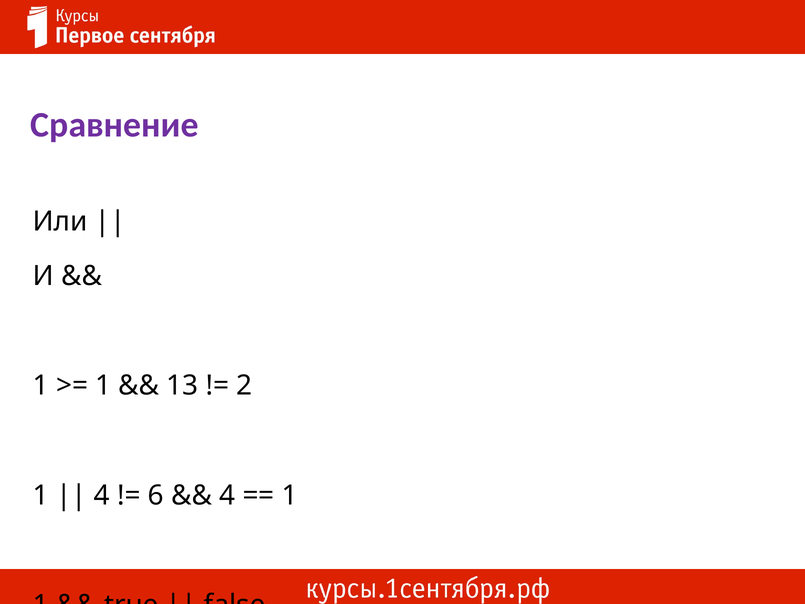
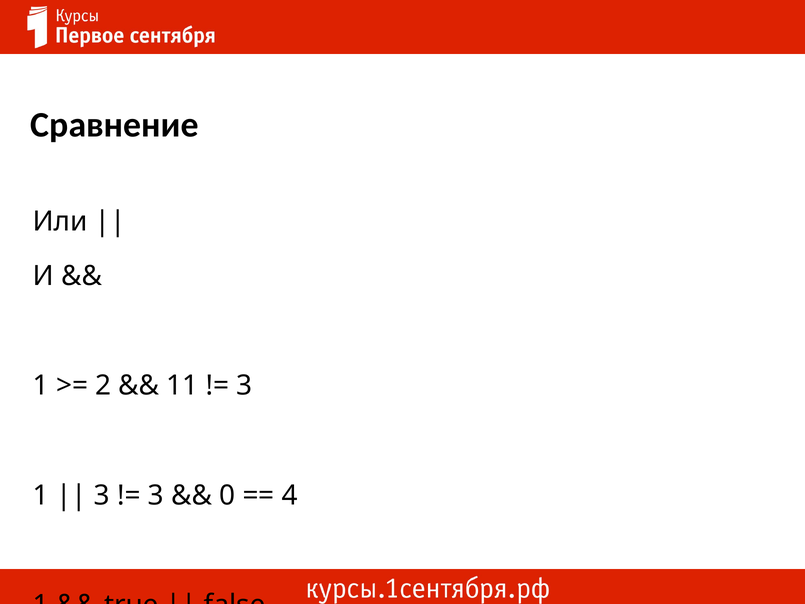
Сравнение colour: purple -> black (115, 125)
1: 1 -> 2 (103, 386)
13: 13 -> 11 (182, 386)
2: 2 -> 3 (244, 386)
4: 4 -> 3 (102, 495)
6: 6 -> 3 (156, 495)
4: 4 -> 0 (227, 495)
1: 1 -> 4 (290, 495)
